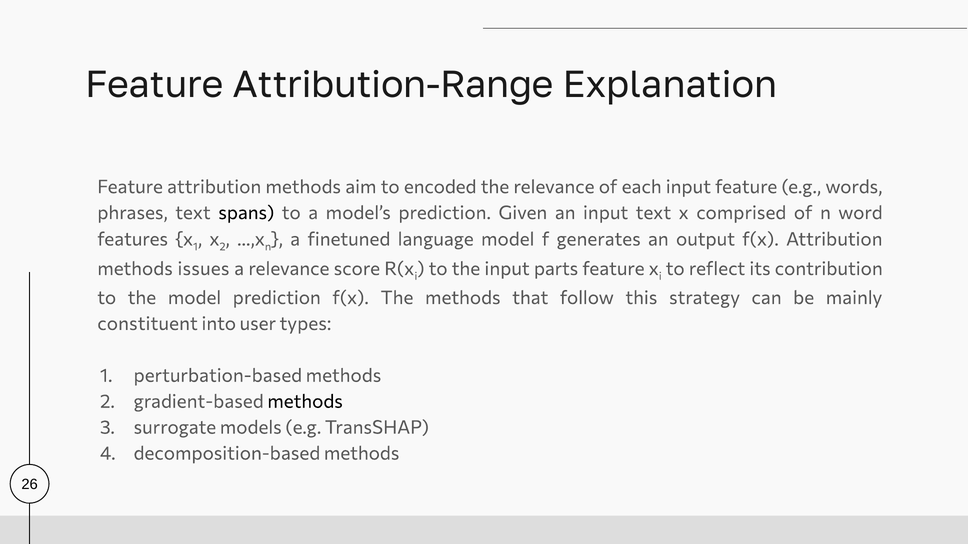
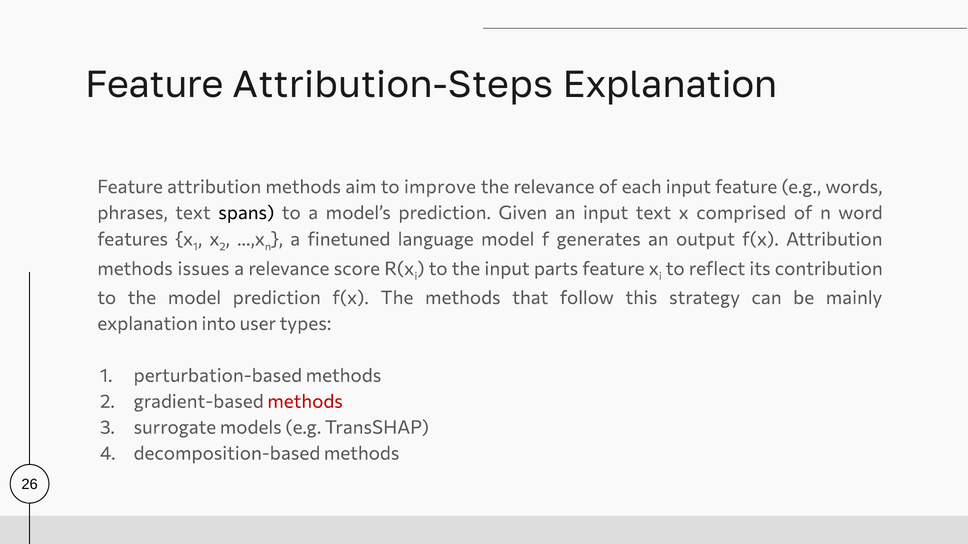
Attribution-Range: Attribution-Range -> Attribution-Steps (393, 85)
encoded: encoded -> improve (440, 187)
constituent: constituent -> explanation (148, 324)
methods colour: black -> red (305, 402)
